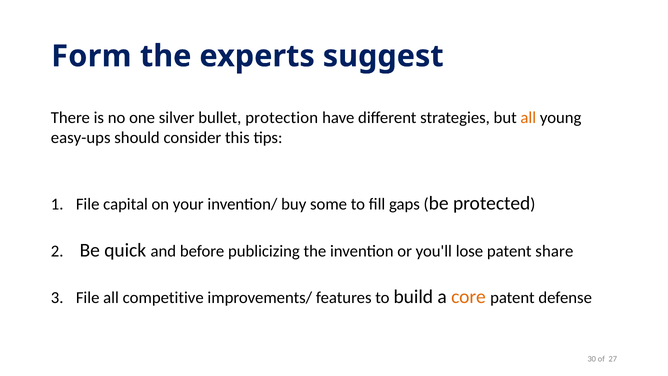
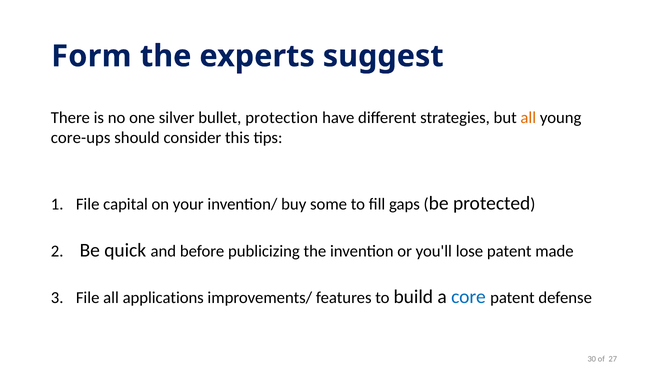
easy-ups: easy-ups -> core-ups (81, 138)
share: share -> made (554, 251)
competitive: competitive -> applications (163, 298)
core colour: orange -> blue (468, 297)
